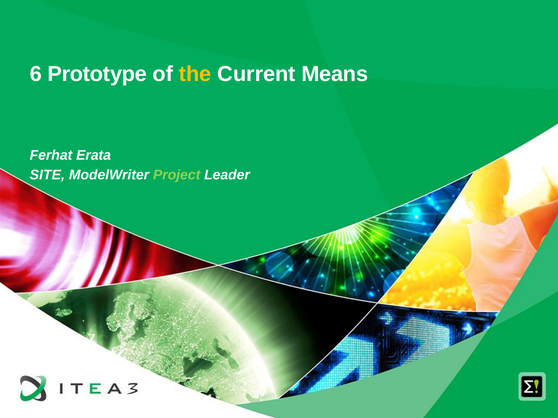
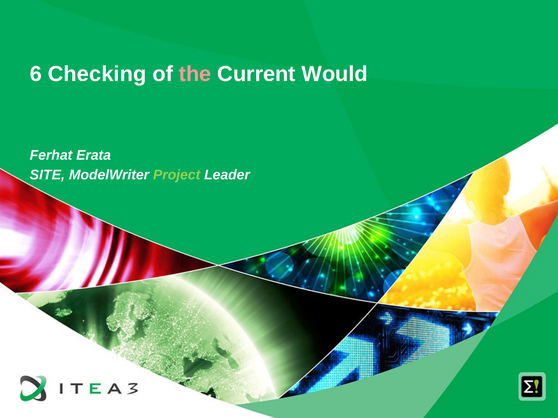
Prototype: Prototype -> Checking (97, 74)
the colour: yellow -> pink (195, 74)
Means: Means -> Would (335, 74)
